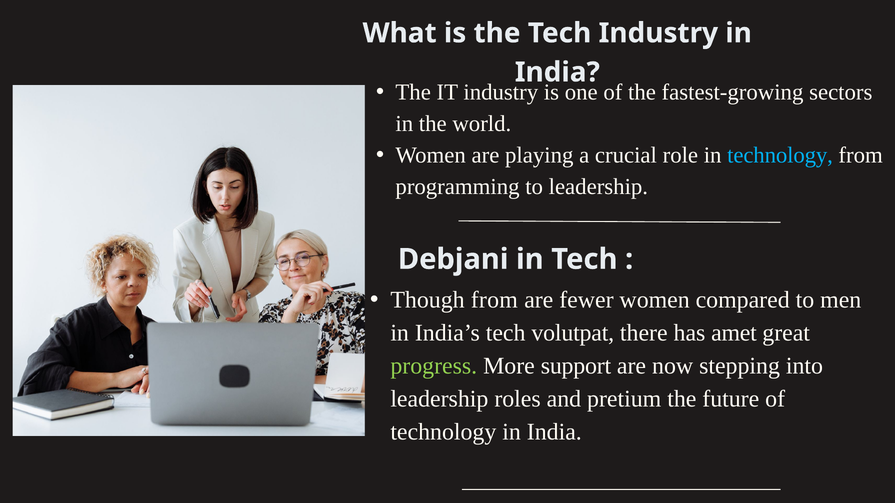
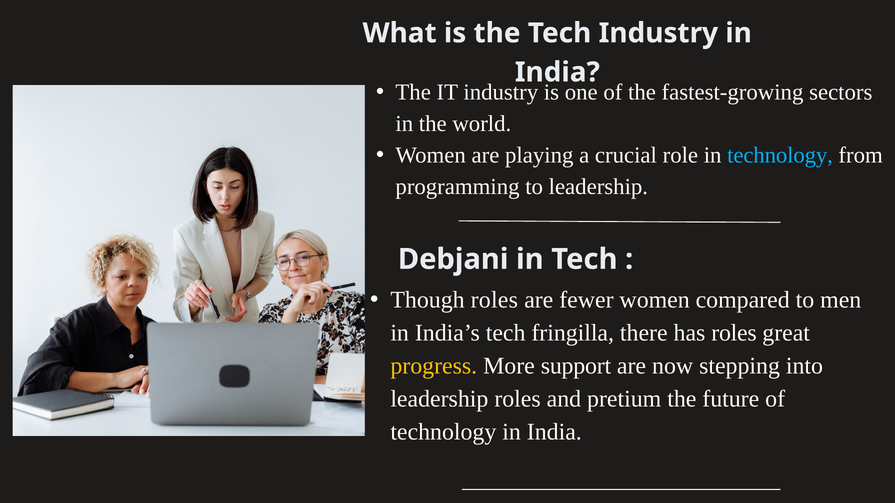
Though from: from -> roles (494, 300)
volutpat: volutpat -> fringilla (573, 333)
has amet: amet -> roles (734, 333)
progress colour: light green -> yellow (434, 366)
